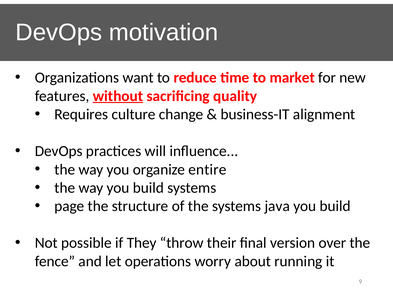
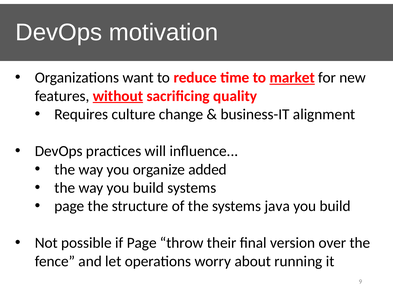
market underline: none -> present (292, 78)
entire: entire -> added (208, 169)
if They: They -> Page (142, 243)
